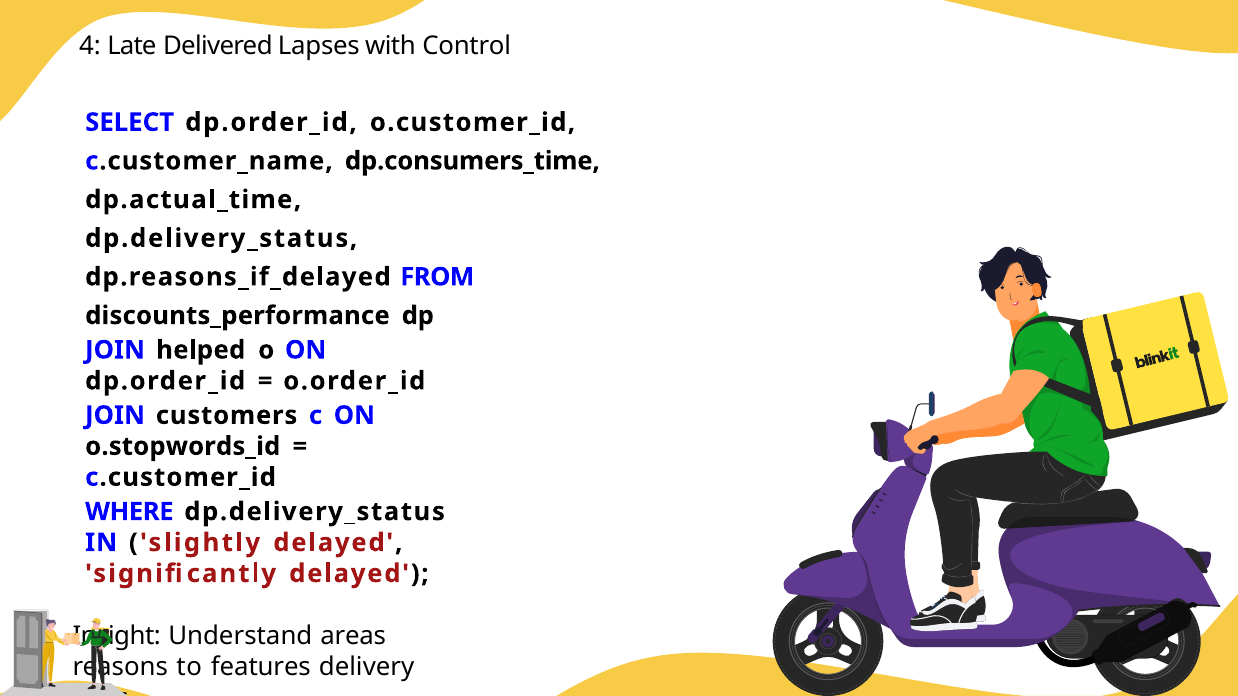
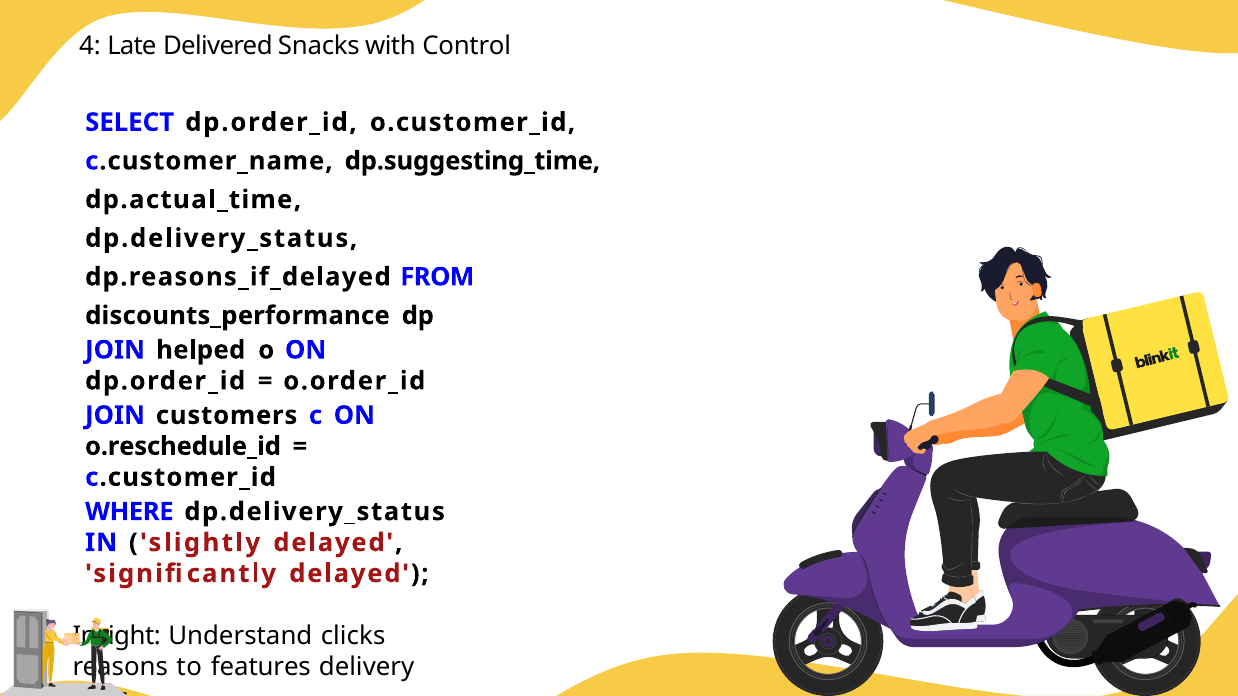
Lapses: Lapses -> Snacks (319, 46)
dp.consumers_time: dp.consumers_time -> dp.suggesting_time (472, 161)
o.stopwords_id: o.stopwords_id -> o.reschedule_id (183, 447)
areas: areas -> clicks (353, 636)
